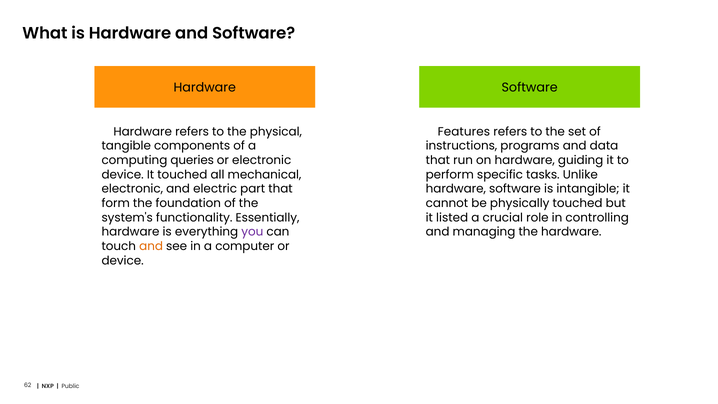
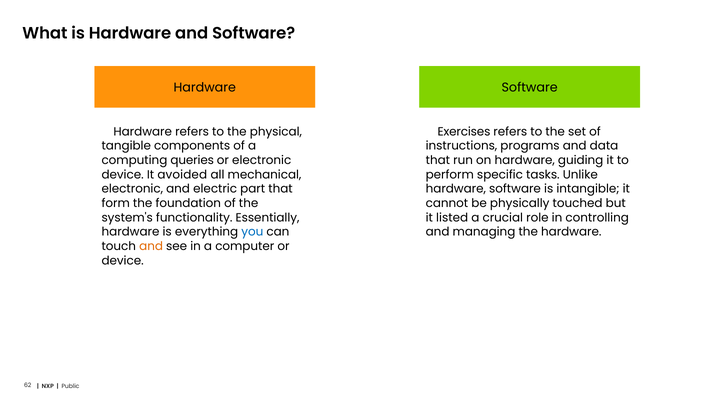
Features: Features -> Exercises (464, 132)
It touched: touched -> avoided (182, 175)
you colour: purple -> blue (252, 232)
